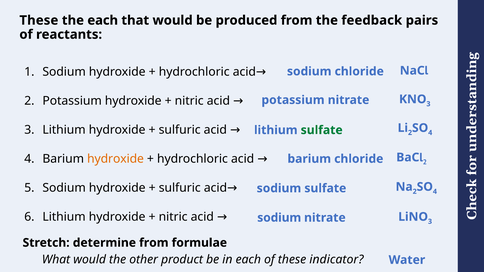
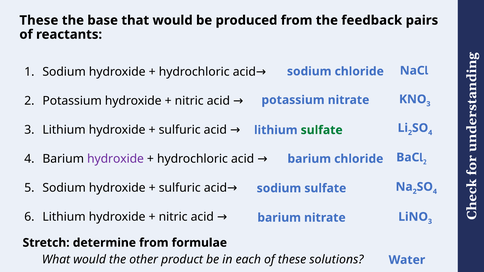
the each: each -> base (103, 20)
hydroxide colour: orange -> purple (116, 159)
sodium: sodium -> barium (279, 218)
indicator: indicator -> solutions (336, 260)
